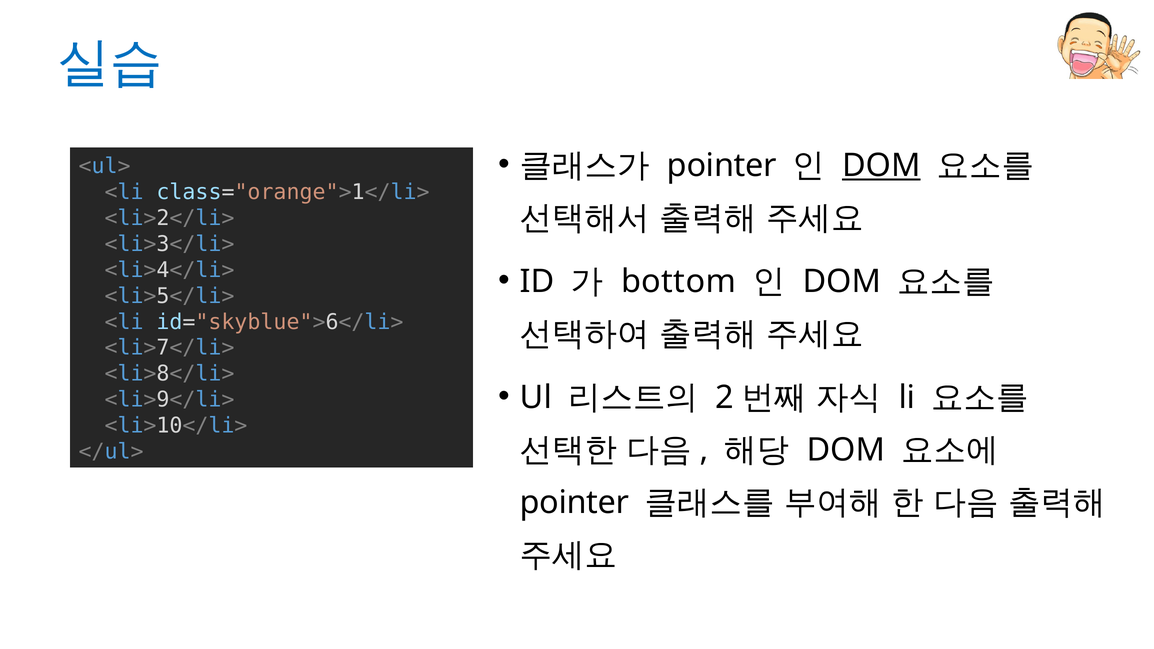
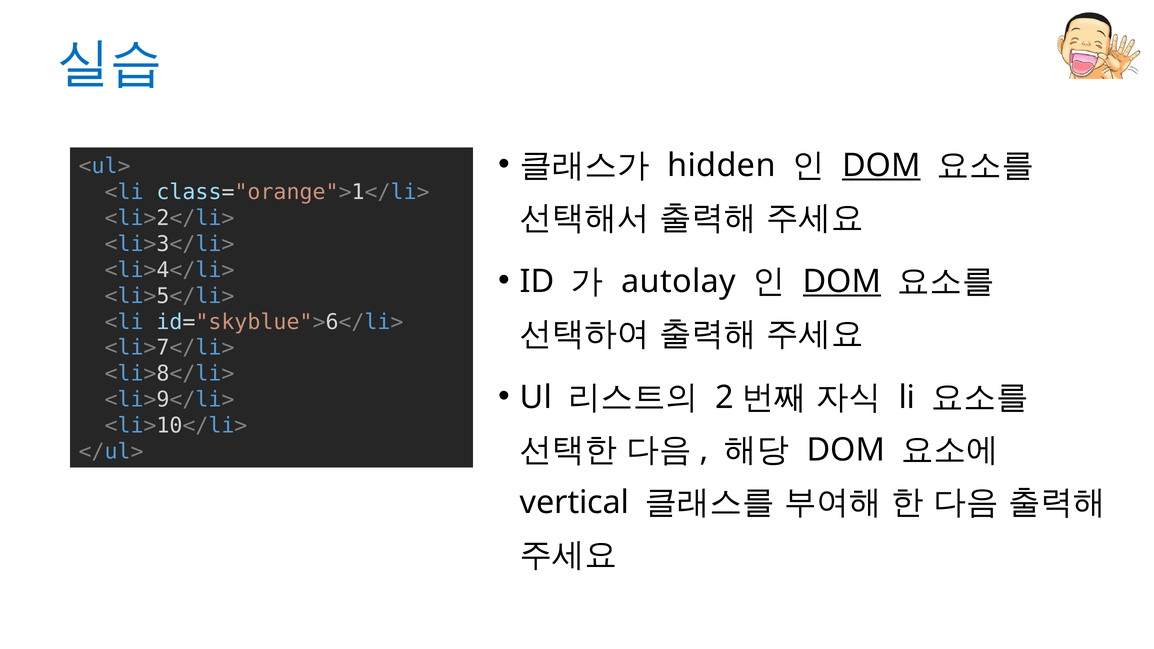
pointer: pointer -> hidden (721, 165)
bottom: bottom -> autolay (679, 281)
DOM underline: none -> present (842, 281)
pointer: pointer -> vertical (574, 503)
